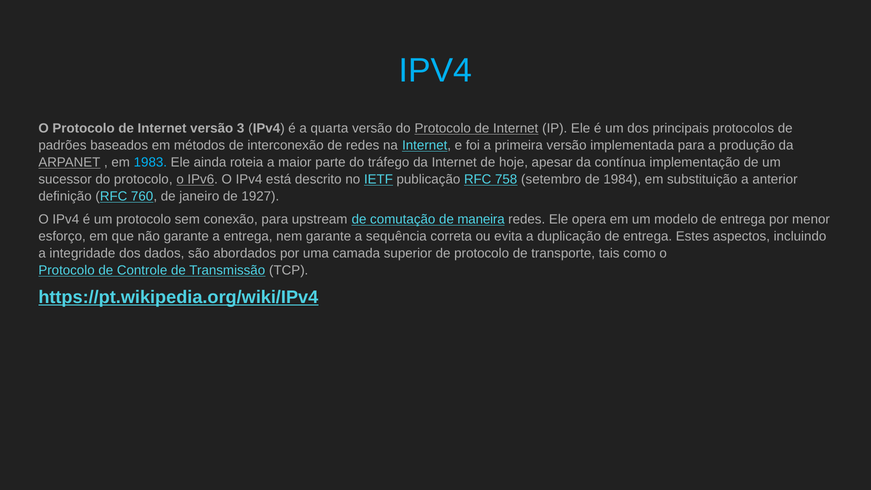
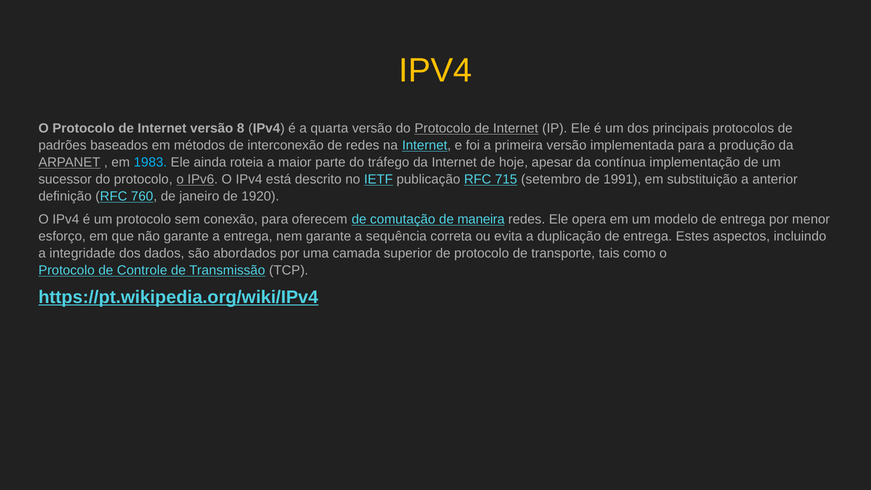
IPV4 colour: light blue -> yellow (435, 71)
3: 3 -> 8 (241, 128)
758: 758 -> 715 (506, 179)
1984: 1984 -> 1991 (622, 179)
1927: 1927 -> 1920 (260, 196)
upstream: upstream -> oferecem (320, 219)
